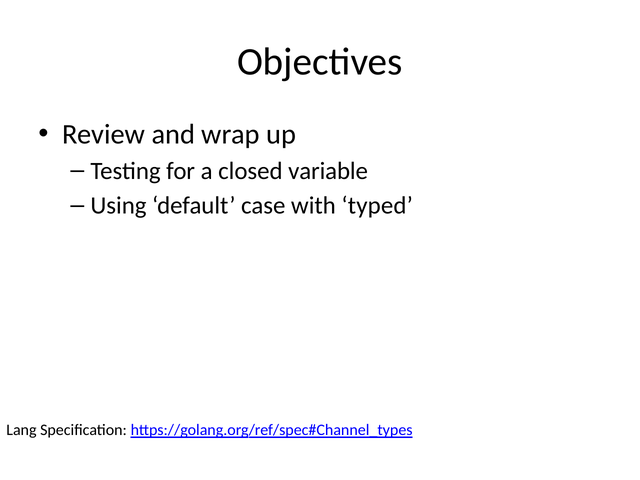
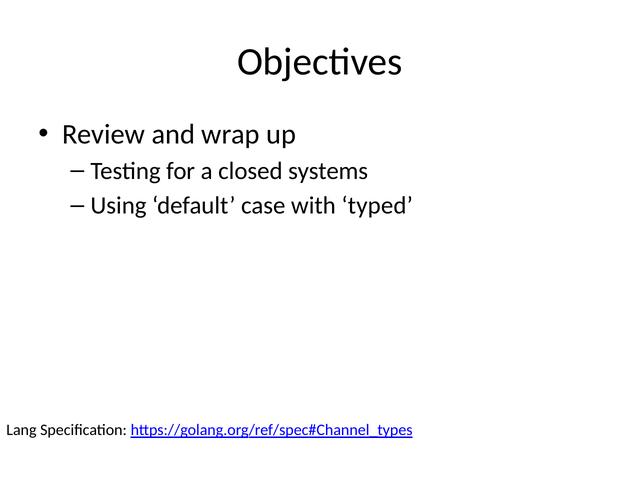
variable: variable -> systems (328, 171)
